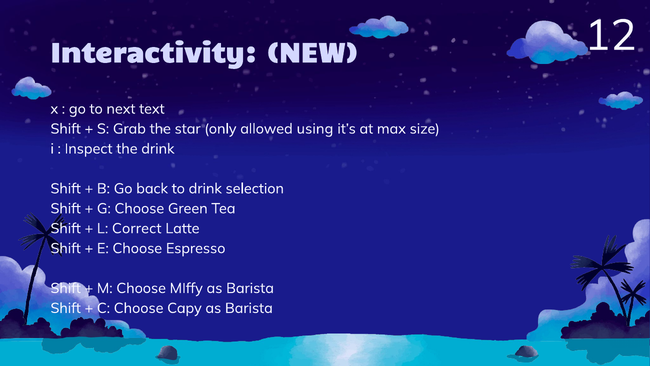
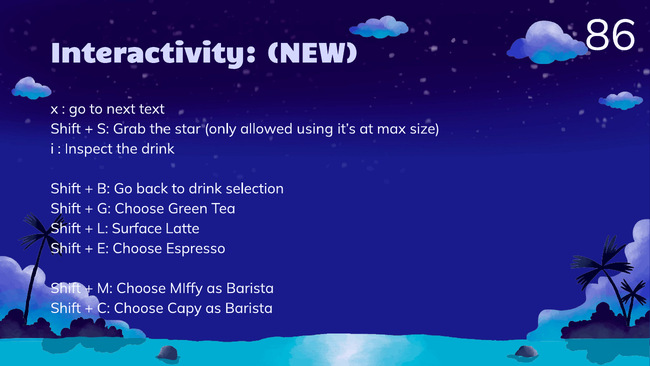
12: 12 -> 86 (610, 36)
Correct: Correct -> Surface (137, 228)
